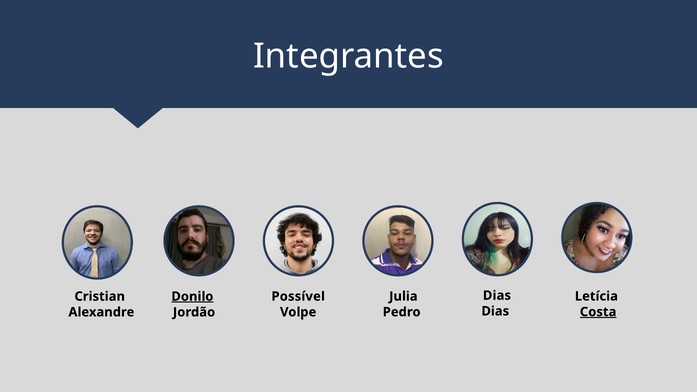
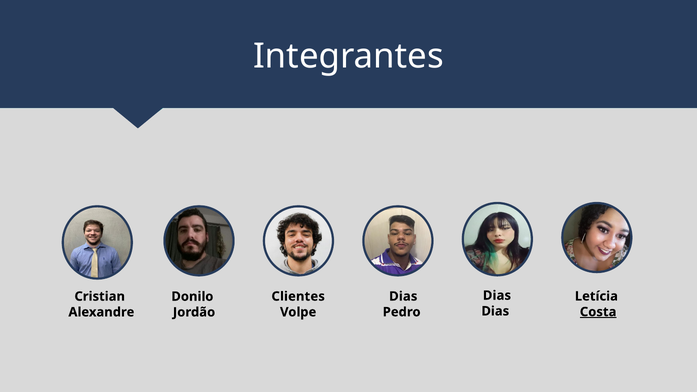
Julia: Julia -> Dias (403, 296)
Possível: Possível -> Clientes (298, 296)
Donilo underline: present -> none (192, 297)
